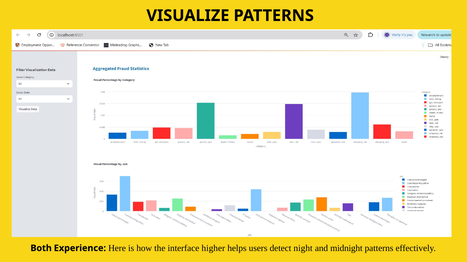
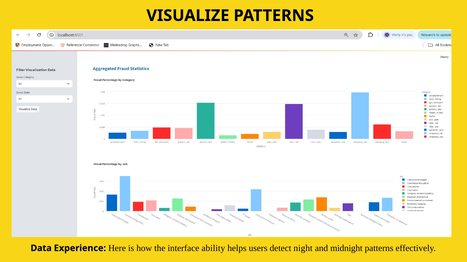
Both: Both -> Data (41, 249)
higher: higher -> ability (213, 249)
